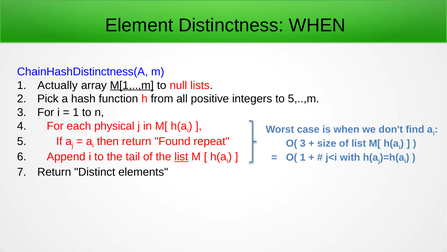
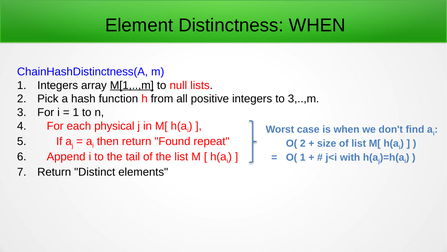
1 Actually: Actually -> Integers (58, 85)
5,..,m: 5,..,m -> 3,..,m (304, 99)
O( 3: 3 -> 2 (303, 143)
list underline: present -> none (181, 156)
